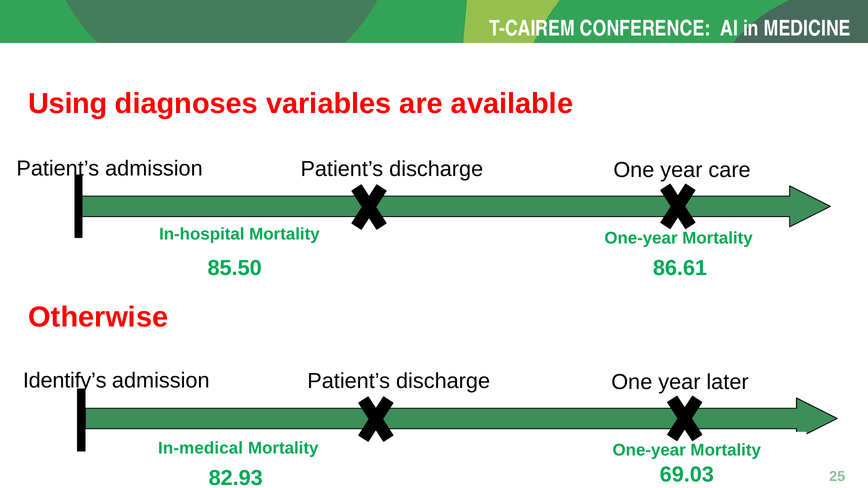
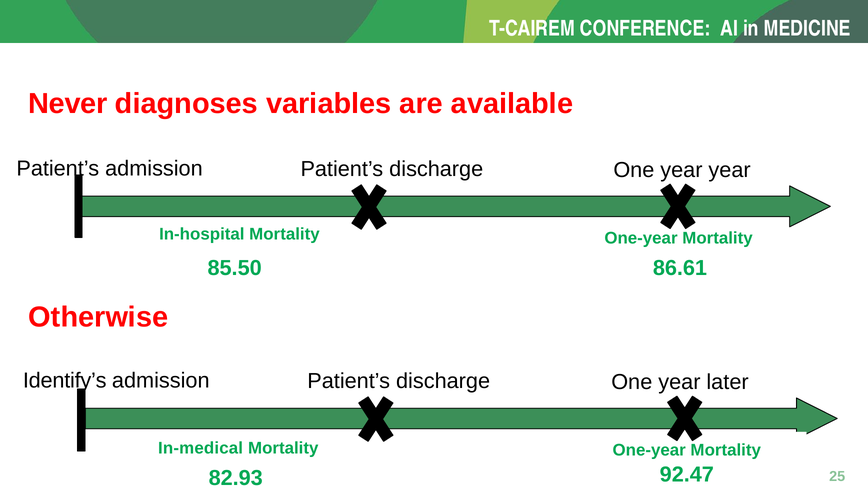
Using: Using -> Never (68, 104)
year care: care -> year (730, 170)
69.03: 69.03 -> 92.47 (687, 475)
